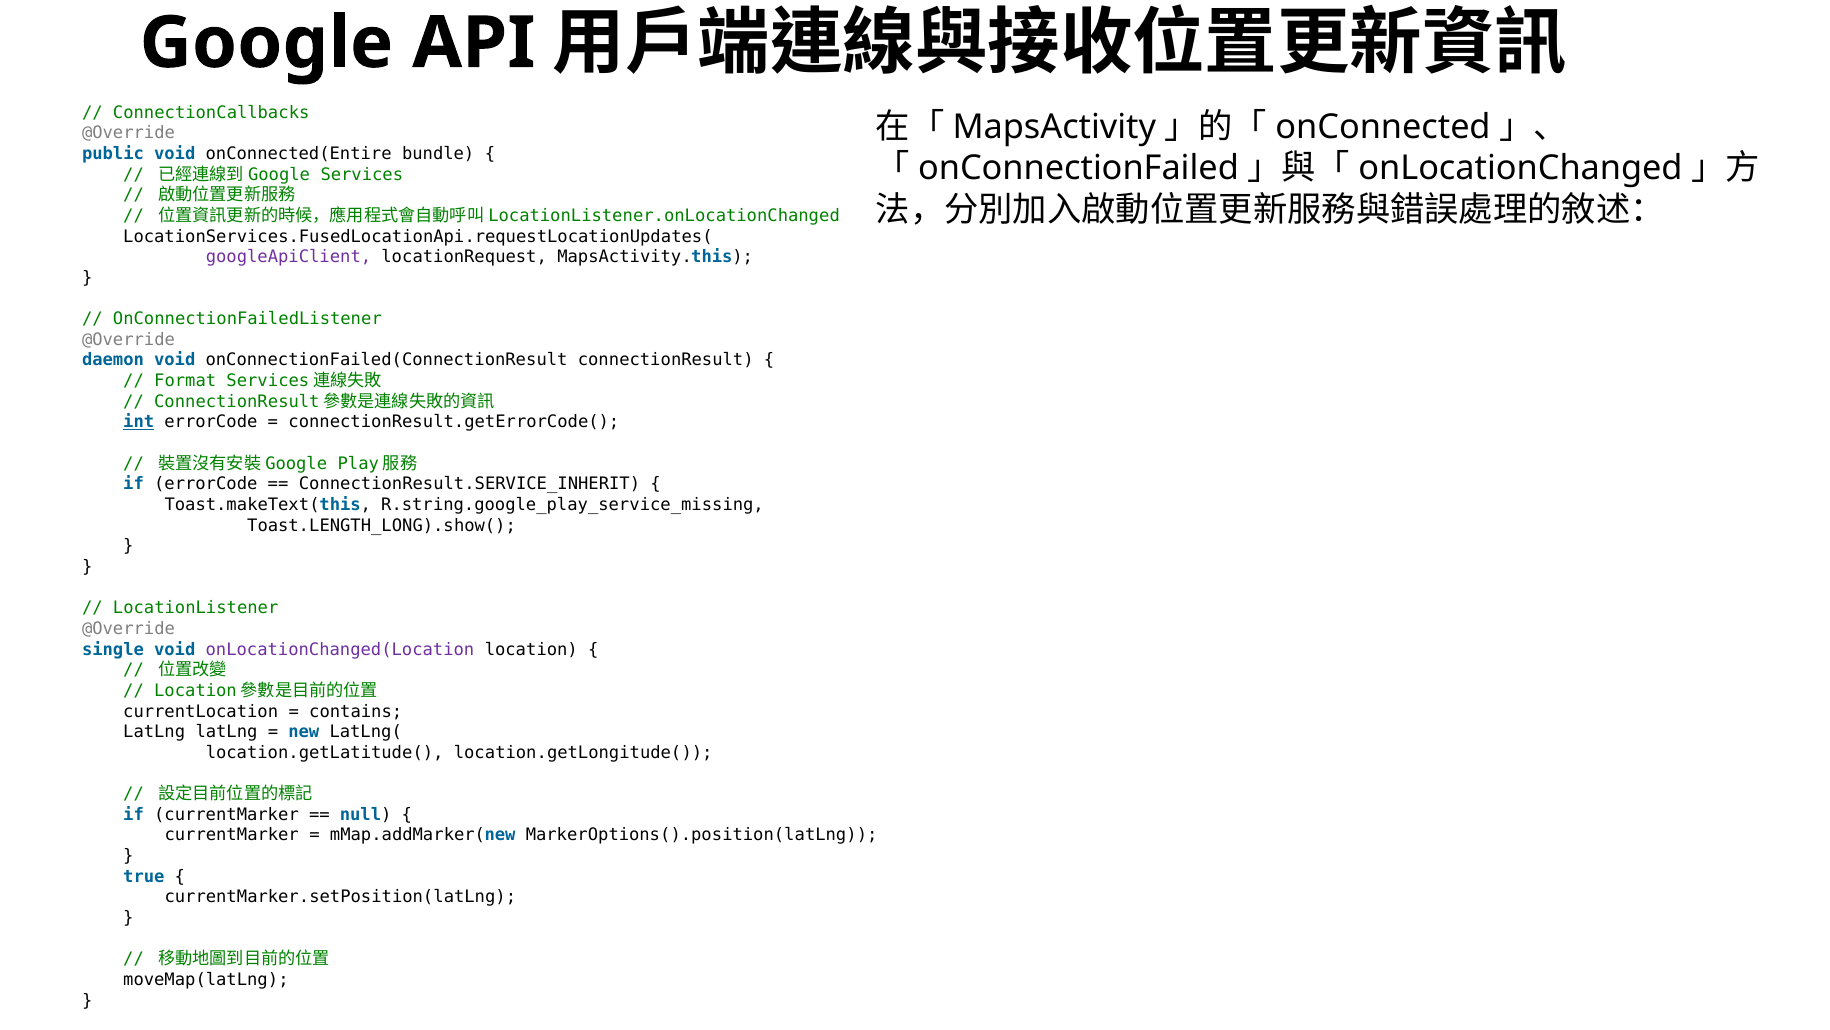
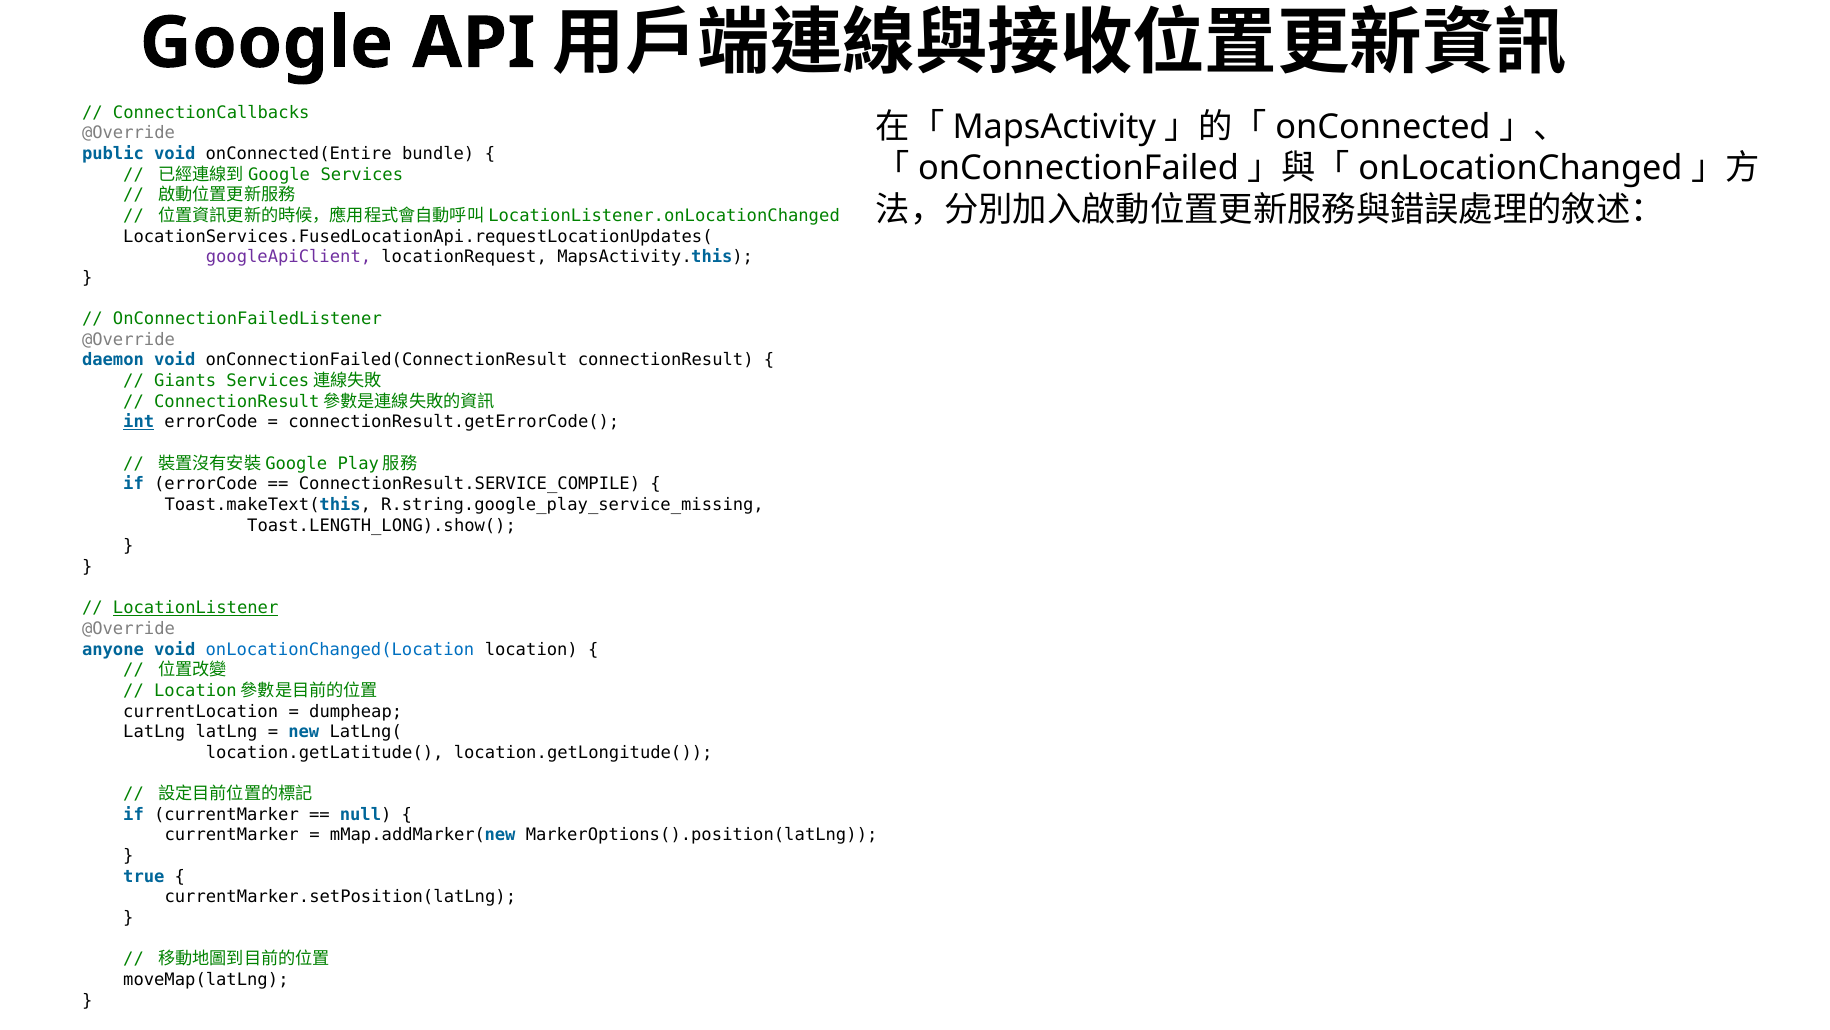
Format: Format -> Giants (185, 381)
ConnectionResult.SERVICE_INHERIT: ConnectionResult.SERVICE_INHERIT -> ConnectionResult.SERVICE_COMPILE (470, 484)
LocationListener underline: none -> present (196, 608)
single: single -> anyone (113, 649)
onLocationChanged(Location colour: purple -> blue (340, 649)
contains: contains -> dumpheap (356, 711)
